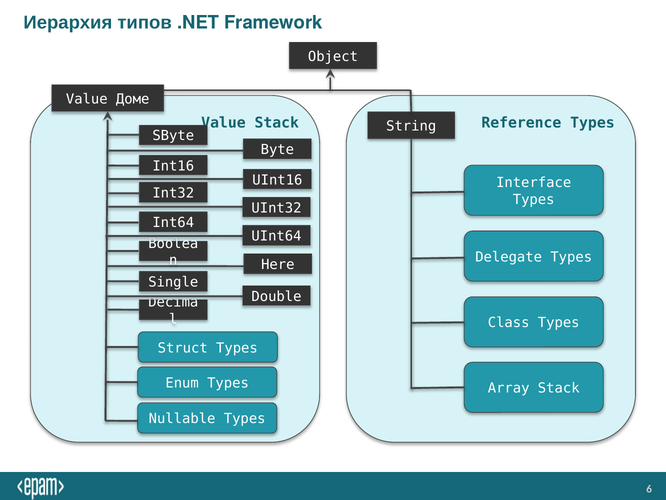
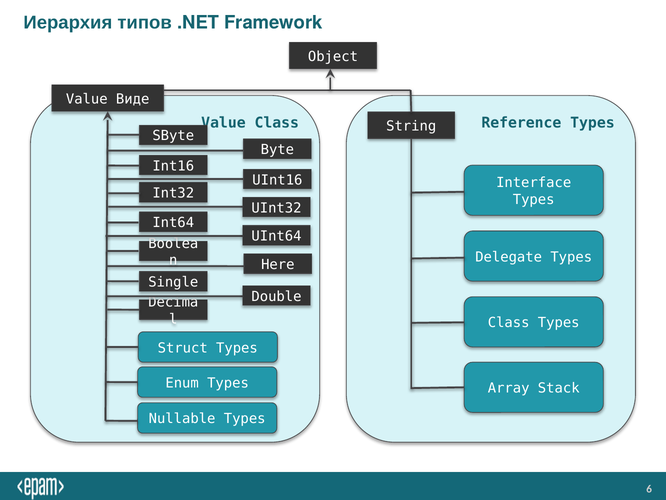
Доме: Доме -> Виде (133, 99)
Stack: Stack -> Class (277, 123)
